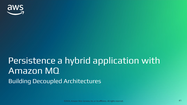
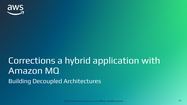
Persistence: Persistence -> Corrections (32, 61)
